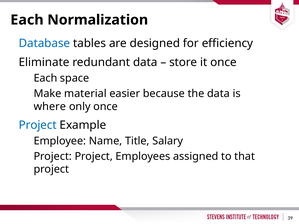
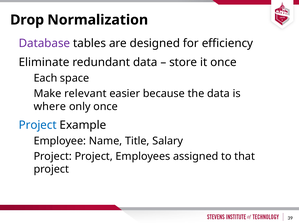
Each: Each -> Drop (27, 20)
Database colour: blue -> purple (44, 43)
material: material -> relevant (85, 94)
